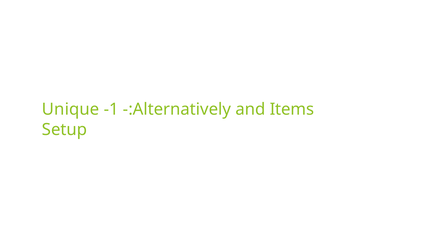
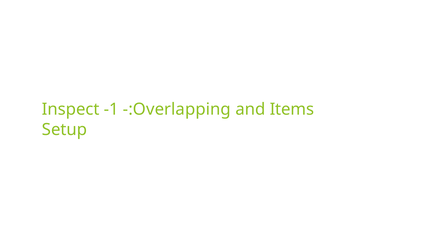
Unique: Unique -> Inspect (71, 109)
-:Alternatively: -:Alternatively -> -:Overlapping (177, 109)
